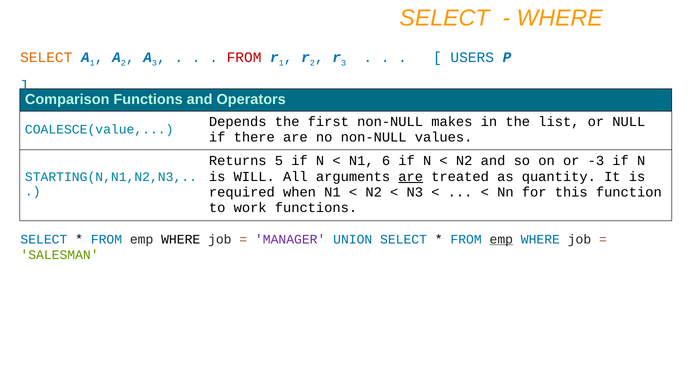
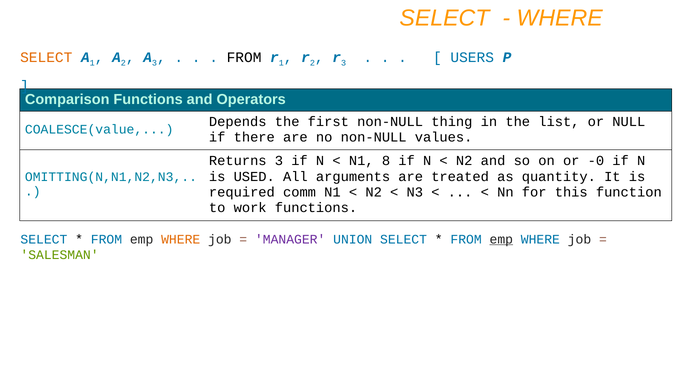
FROM colour: red -> black (244, 57)
makes: makes -> thing (452, 122)
Returns 5: 5 -> 3 (279, 161)
6: 6 -> 8 (386, 161)
-3: -3 -> -0 (596, 161)
WILL: WILL -> USED (254, 176)
are underline: present -> none (411, 176)
STARTING(N,N1,N2,N3: STARTING(N,N1,N2,N3 -> OMITTING(N,N1,N2,N3 (111, 177)
when: when -> comm (300, 192)
WHERE colour: black -> orange (181, 239)
